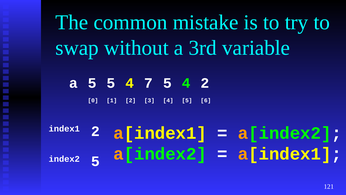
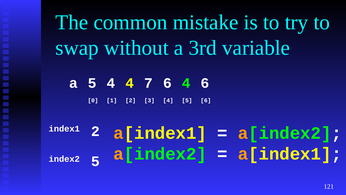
5 5: 5 -> 4 (111, 83)
7 5: 5 -> 6 (167, 83)
4 2: 2 -> 6 (205, 83)
